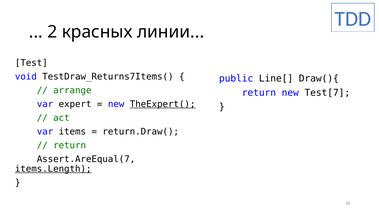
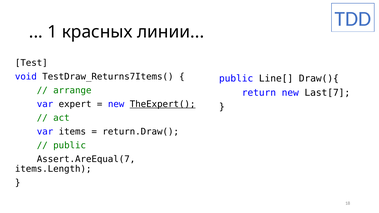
2: 2 -> 1 (52, 32)
Test[7: Test[7 -> Last[7 (327, 93)
return: return -> public (70, 146)
items.Length underline: present -> none (53, 169)
